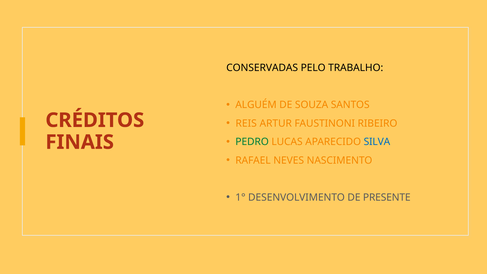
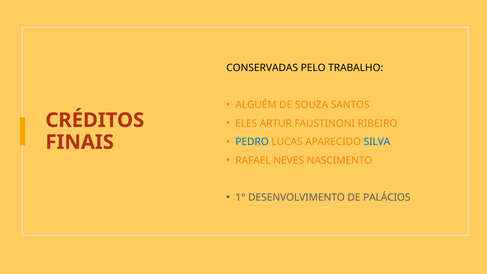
REIS: REIS -> ELES (246, 123)
PEDRO colour: green -> blue (252, 142)
PRESENTE: PRESENTE -> PALÁCIOS (387, 197)
